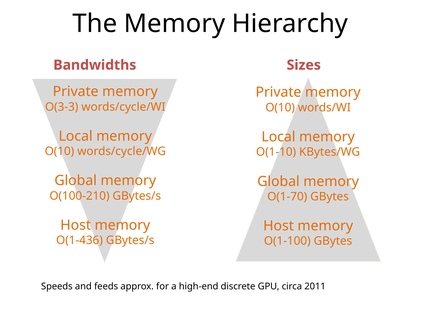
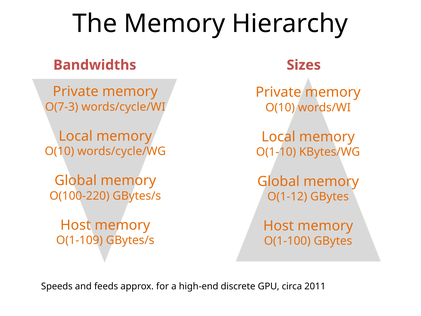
O(3-3: O(3-3 -> O(7-3 (62, 107)
O(100-210: O(100-210 -> O(100-220 (79, 196)
O(1-70: O(1-70 -> O(1-12 (287, 196)
O(1-436: O(1-436 -> O(1-109 (79, 240)
